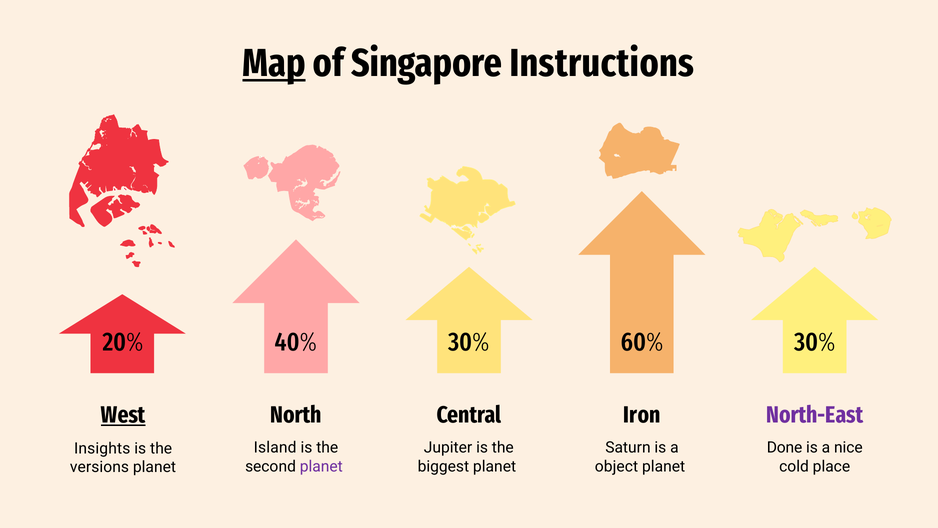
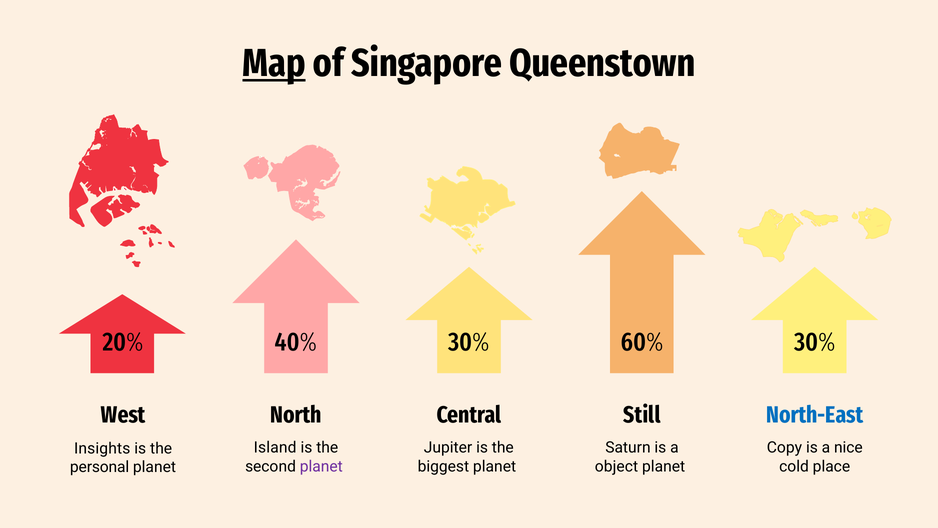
Instructions: Instructions -> Queenstown (602, 63)
West underline: present -> none (123, 415)
Iron: Iron -> Still (642, 415)
North-East colour: purple -> blue (815, 415)
Done: Done -> Copy (784, 448)
versions: versions -> personal (100, 467)
